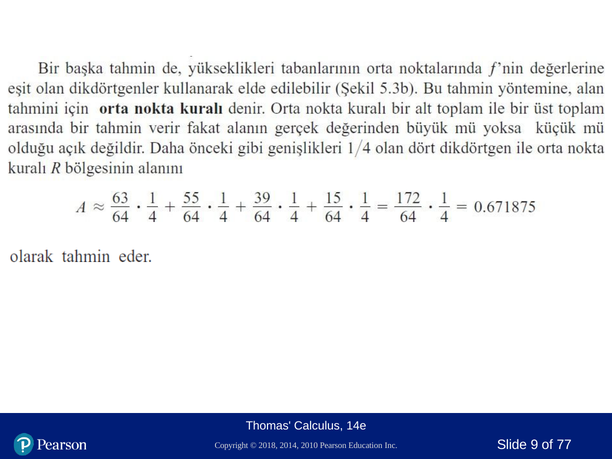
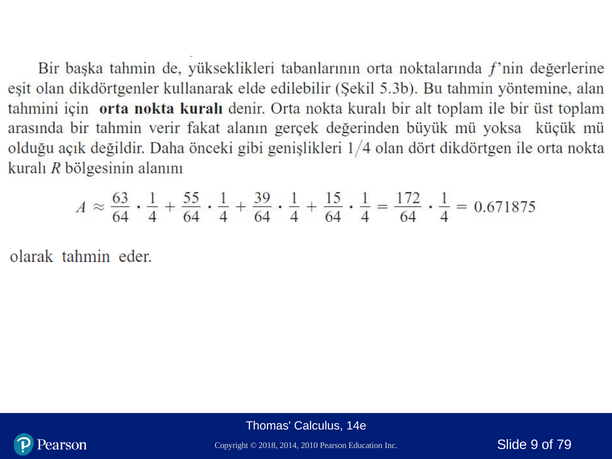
77: 77 -> 79 (564, 445)
